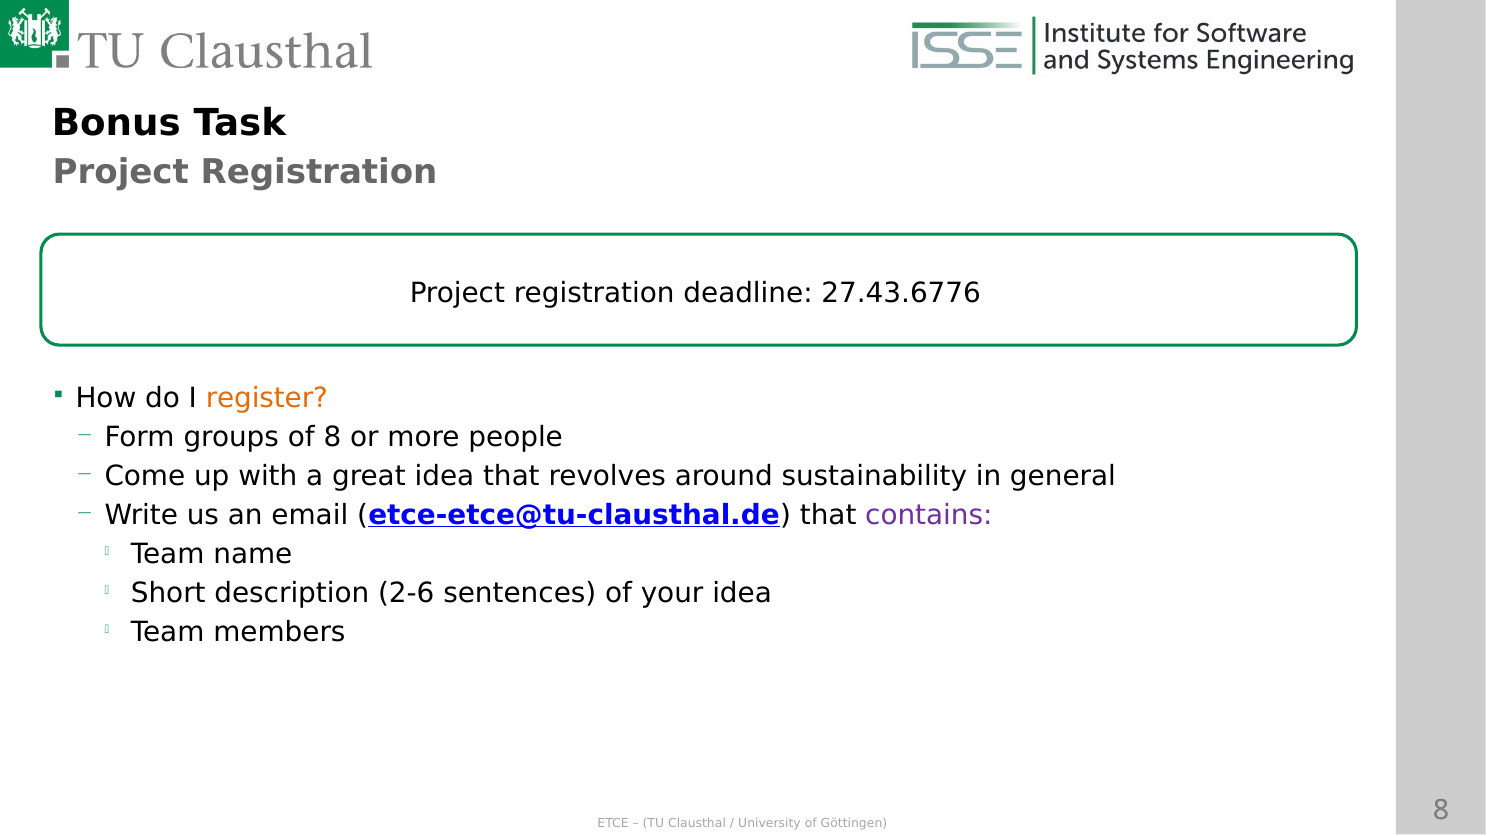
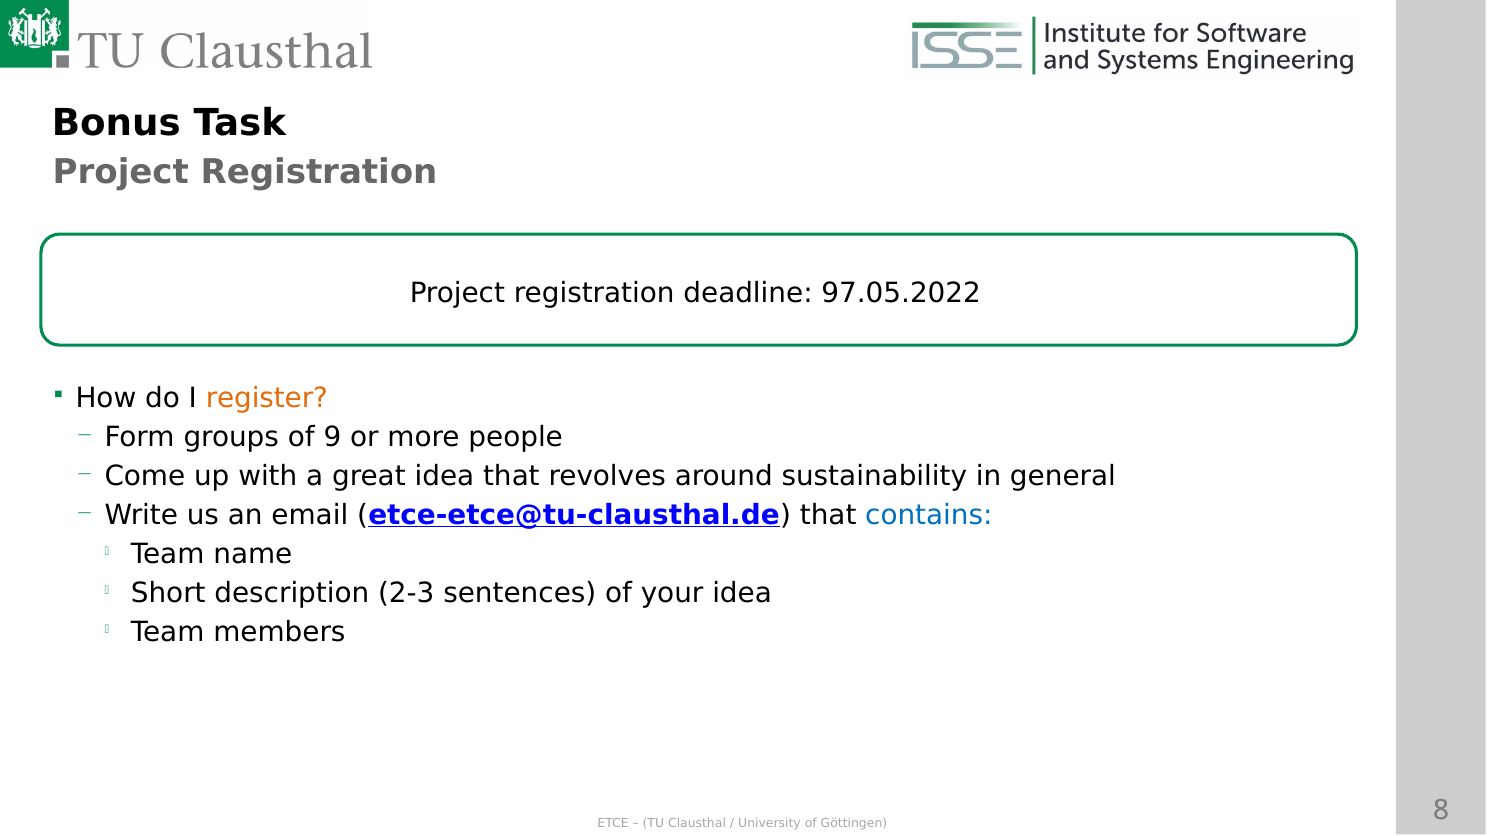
27.43.6776: 27.43.6776 -> 97.05.2022 (901, 293)
8: 8 -> 9 (332, 438)
contains colour: purple -> blue (929, 516)
2-6: 2-6 -> 2-3 (406, 594)
